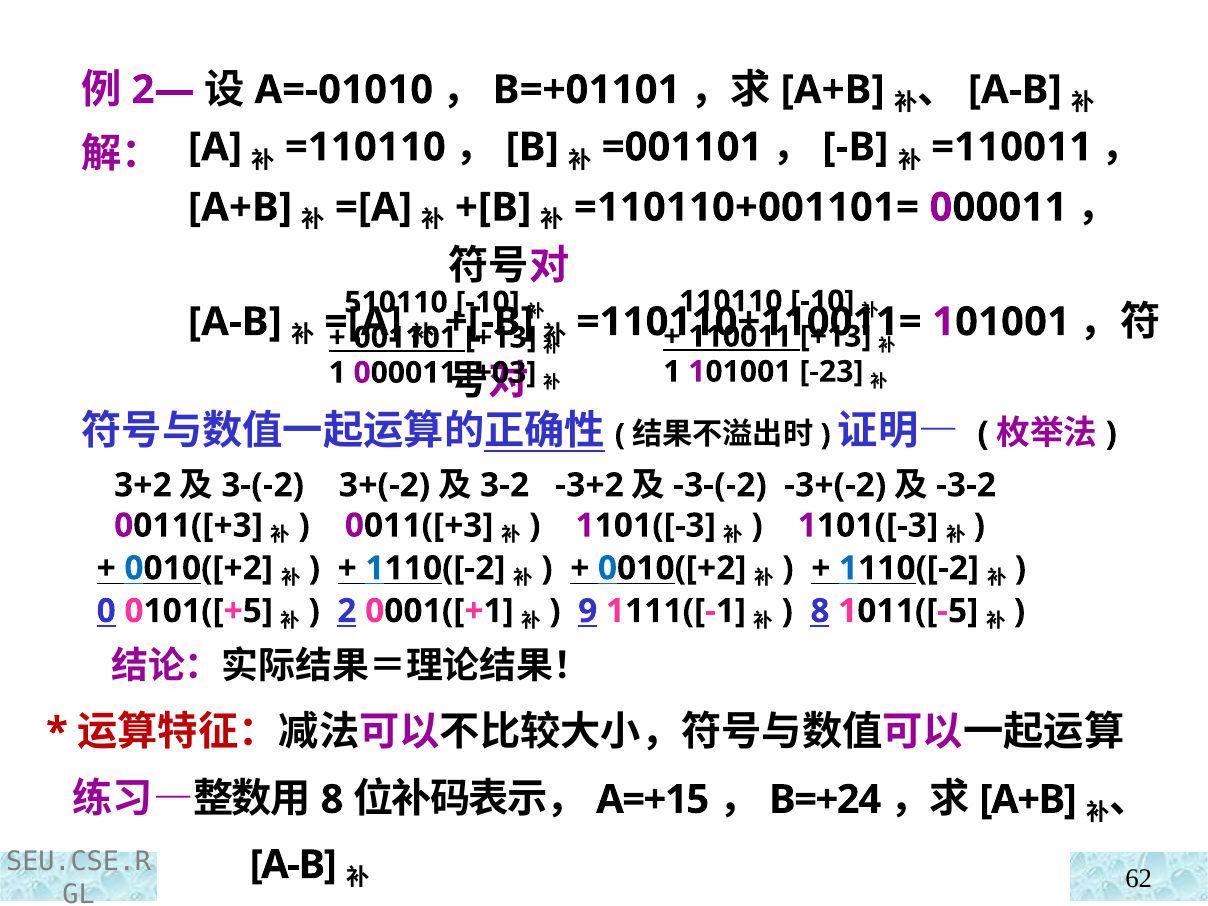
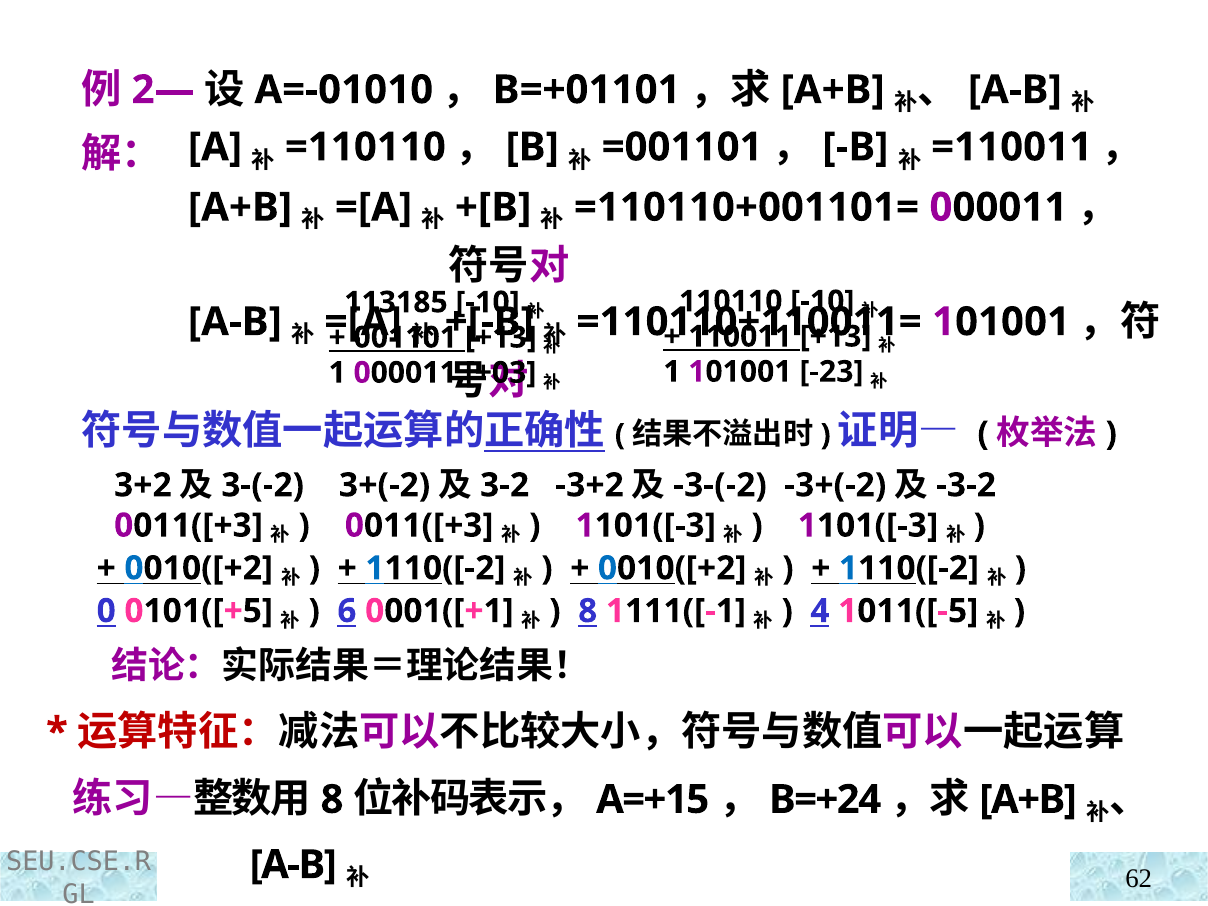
510110: 510110 -> 113185 (396, 302)
2: 2 -> 6 (347, 611)
9: 9 -> 8 (588, 611)
8: 8 -> 4 (820, 611)
